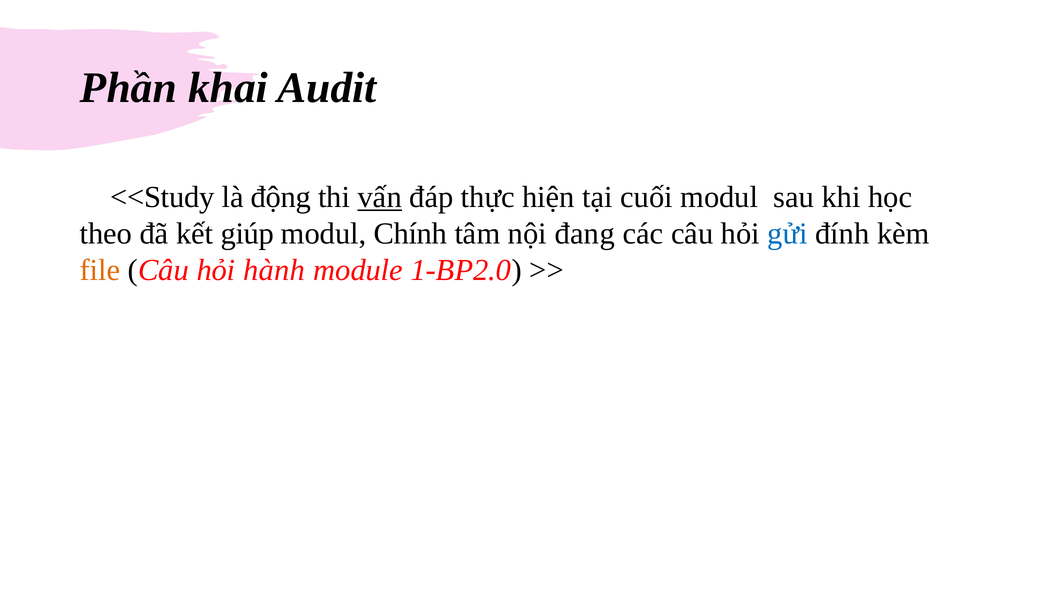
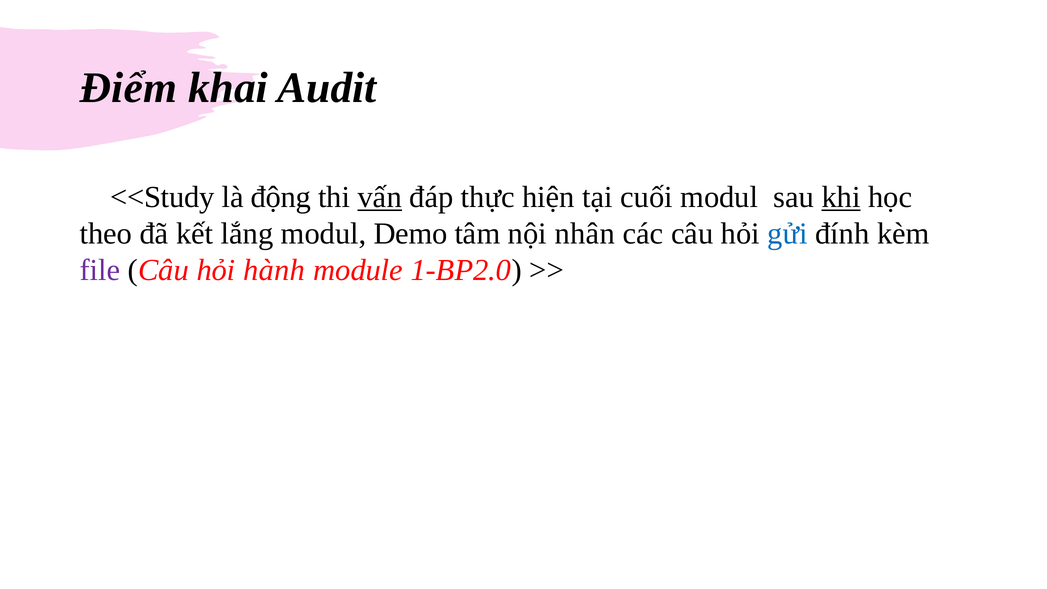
Phần: Phần -> Điểm (128, 88)
khi underline: none -> present (841, 197)
giúp: giúp -> lắng (247, 234)
Chính: Chính -> Demo (410, 234)
đang: đang -> nhân (585, 234)
file colour: orange -> purple (100, 270)
